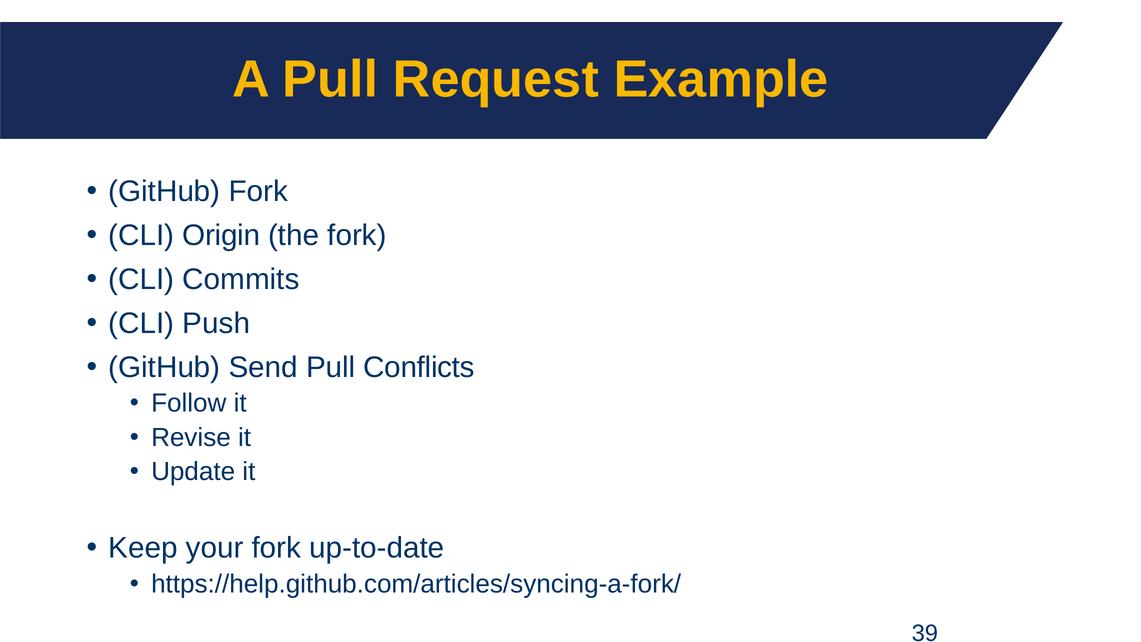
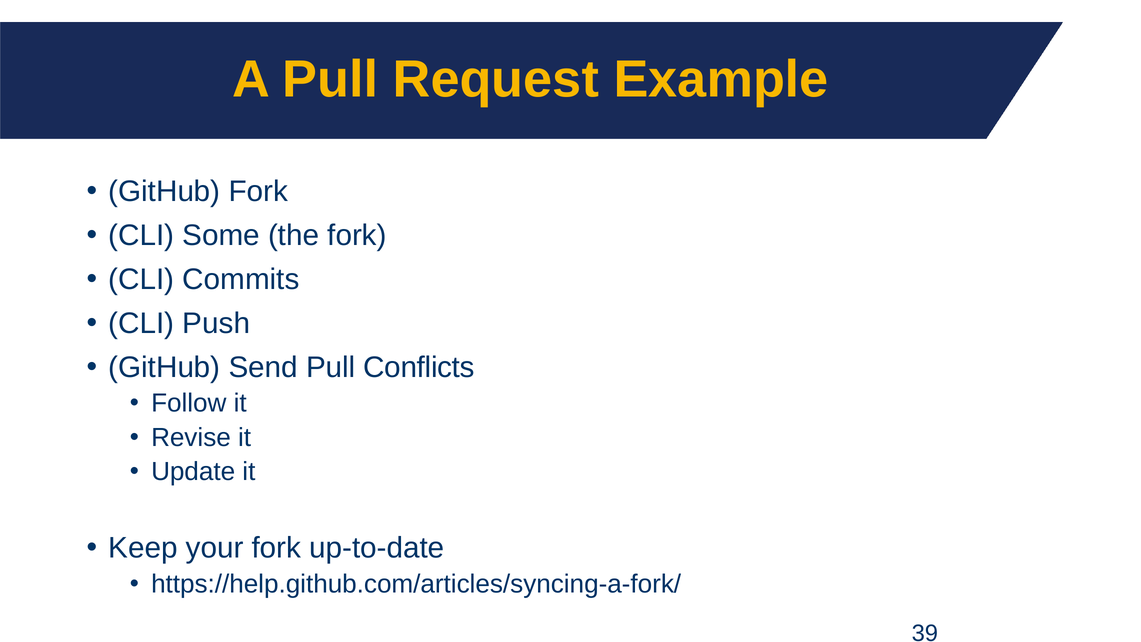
Origin: Origin -> Some (221, 235)
